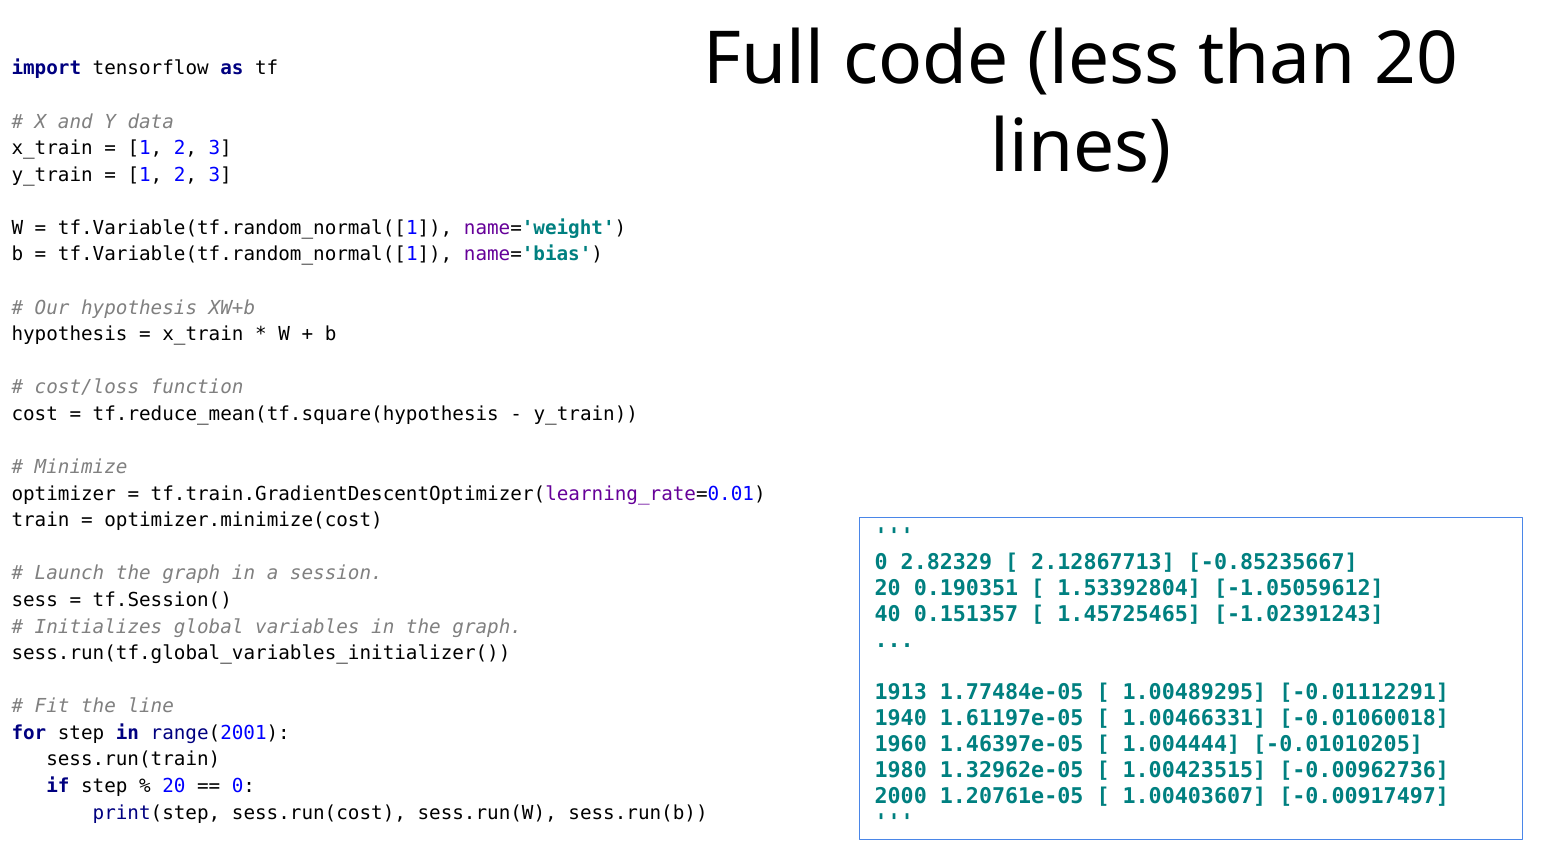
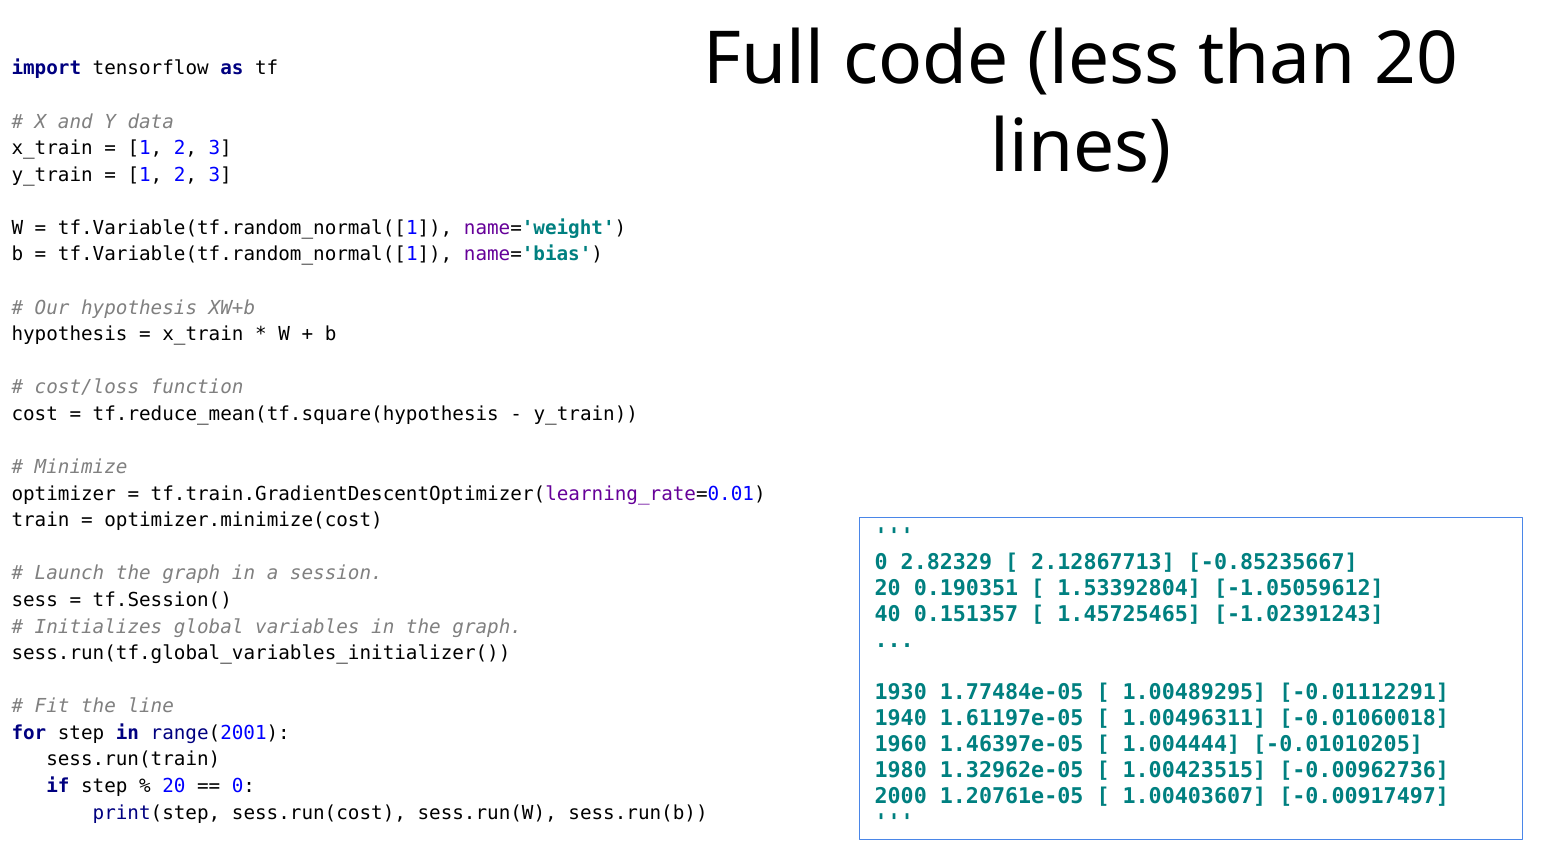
1913: 1913 -> 1930 (901, 693)
1.00466331: 1.00466331 -> 1.00496311 (1194, 719)
